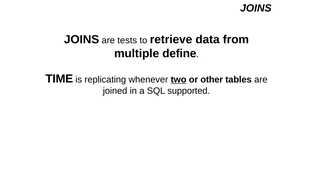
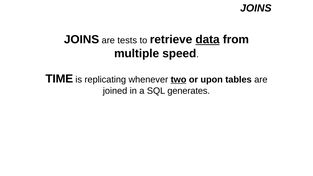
data underline: none -> present (208, 40)
define: define -> speed (179, 54)
other: other -> upon (212, 80)
supported: supported -> generates (189, 91)
